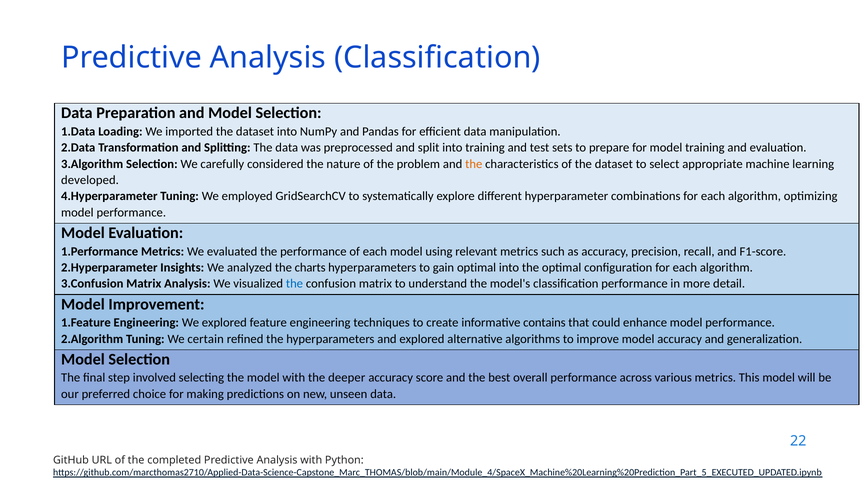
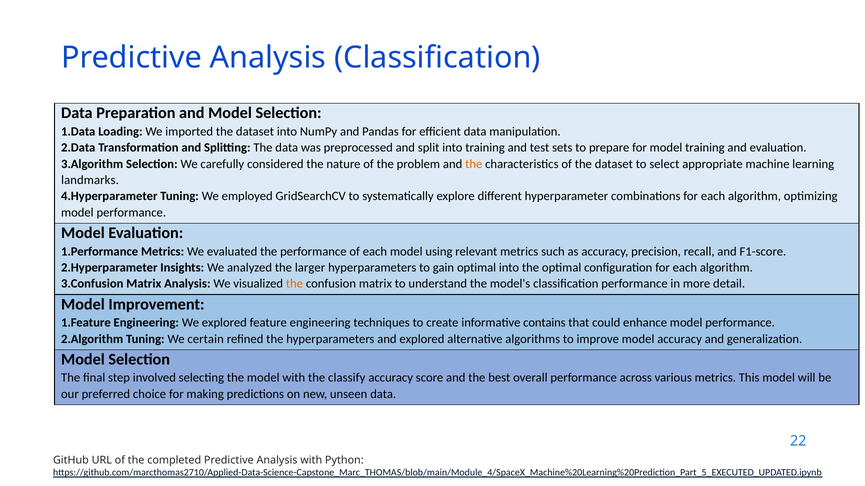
developed: developed -> landmarks (90, 180)
charts: charts -> larger (310, 268)
the colour: blue -> orange (294, 284)
deeper: deeper -> classify (347, 378)
